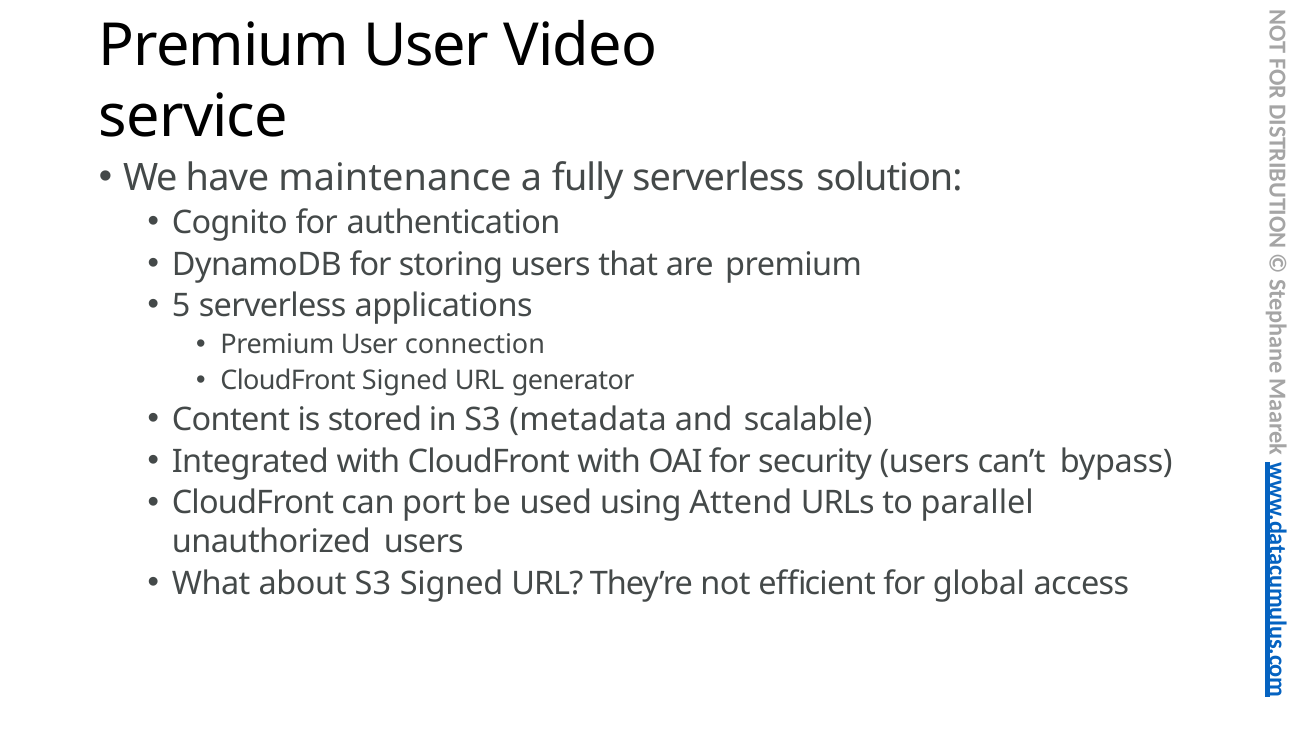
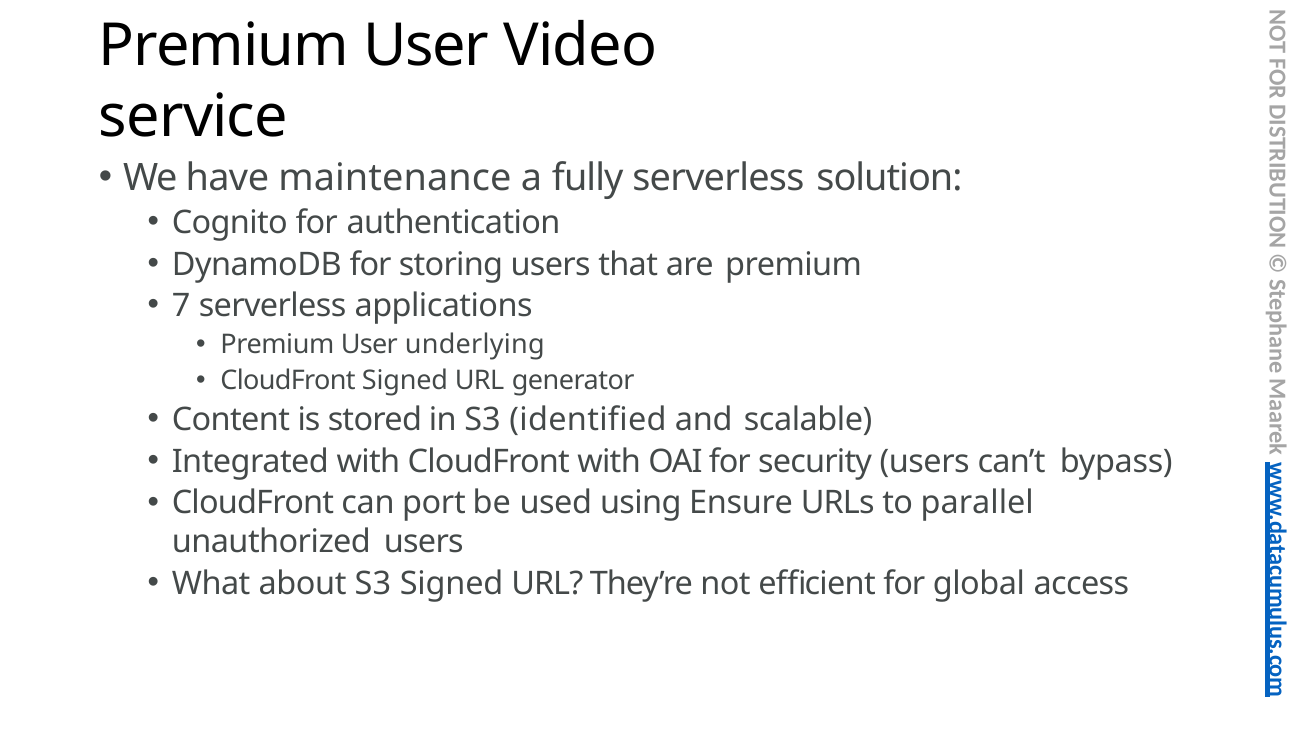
5: 5 -> 7 (181, 306)
connection: connection -> underlying (475, 345)
metadata: metadata -> identified (588, 420)
Attend: Attend -> Ensure (741, 504)
